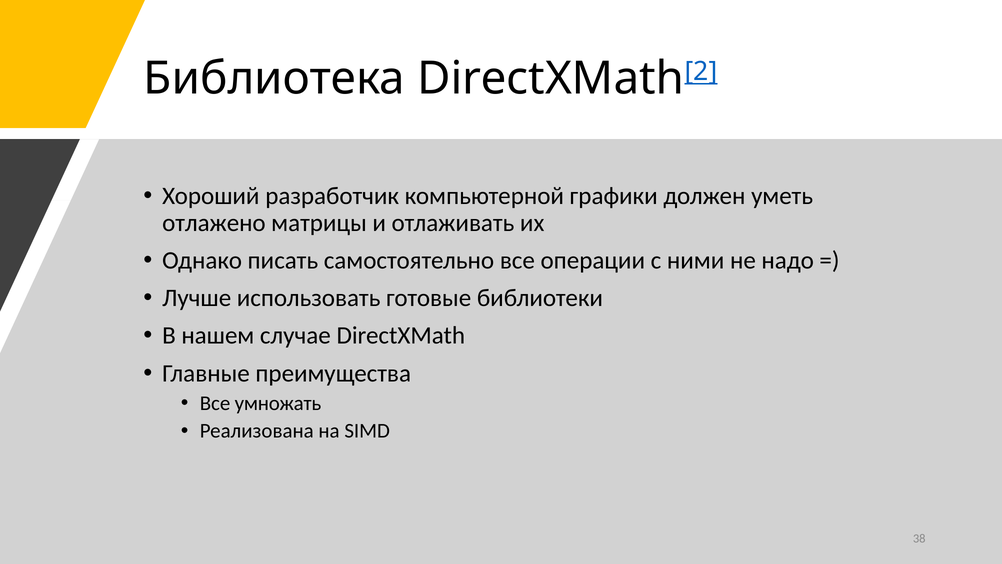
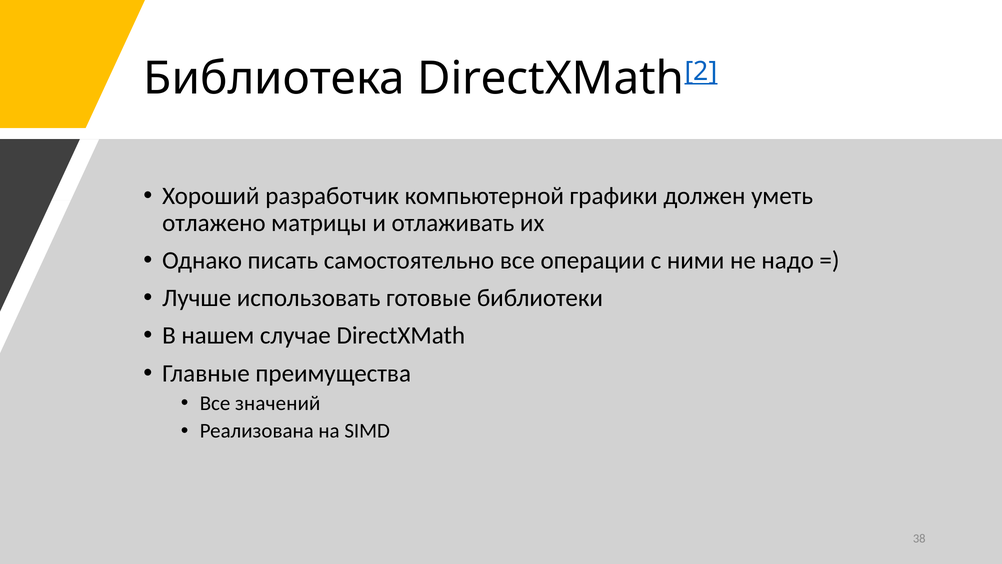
умножать: умножать -> значений (278, 403)
